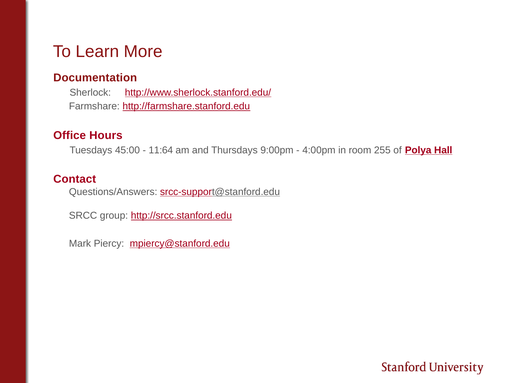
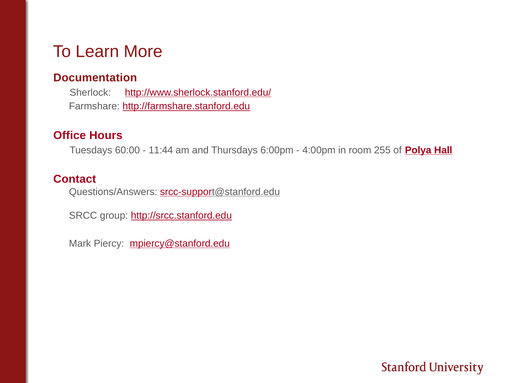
45:00: 45:00 -> 60:00 (127, 150)
11:64: 11:64 -> 11:44 (161, 150)
9:00pm: 9:00pm -> 6:00pm (277, 150)
